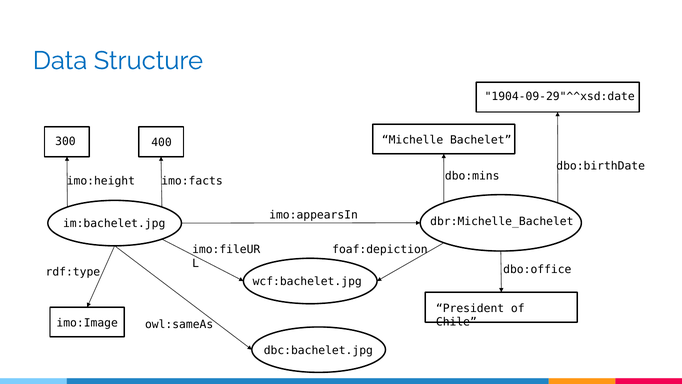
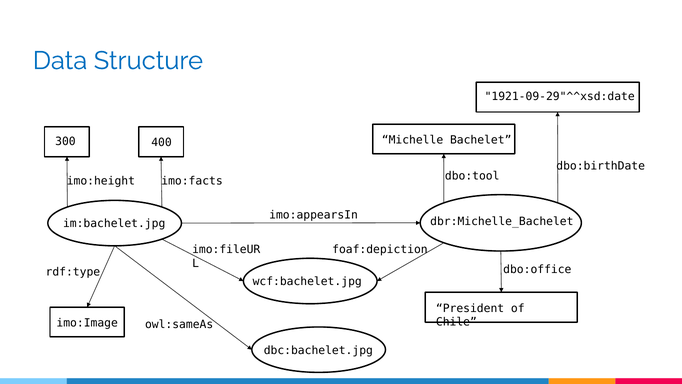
1904-09-29"^^xsd:date: 1904-09-29"^^xsd:date -> 1921-09-29"^^xsd:date (560, 96)
dbo:mins: dbo:mins -> dbo:tool (472, 176)
